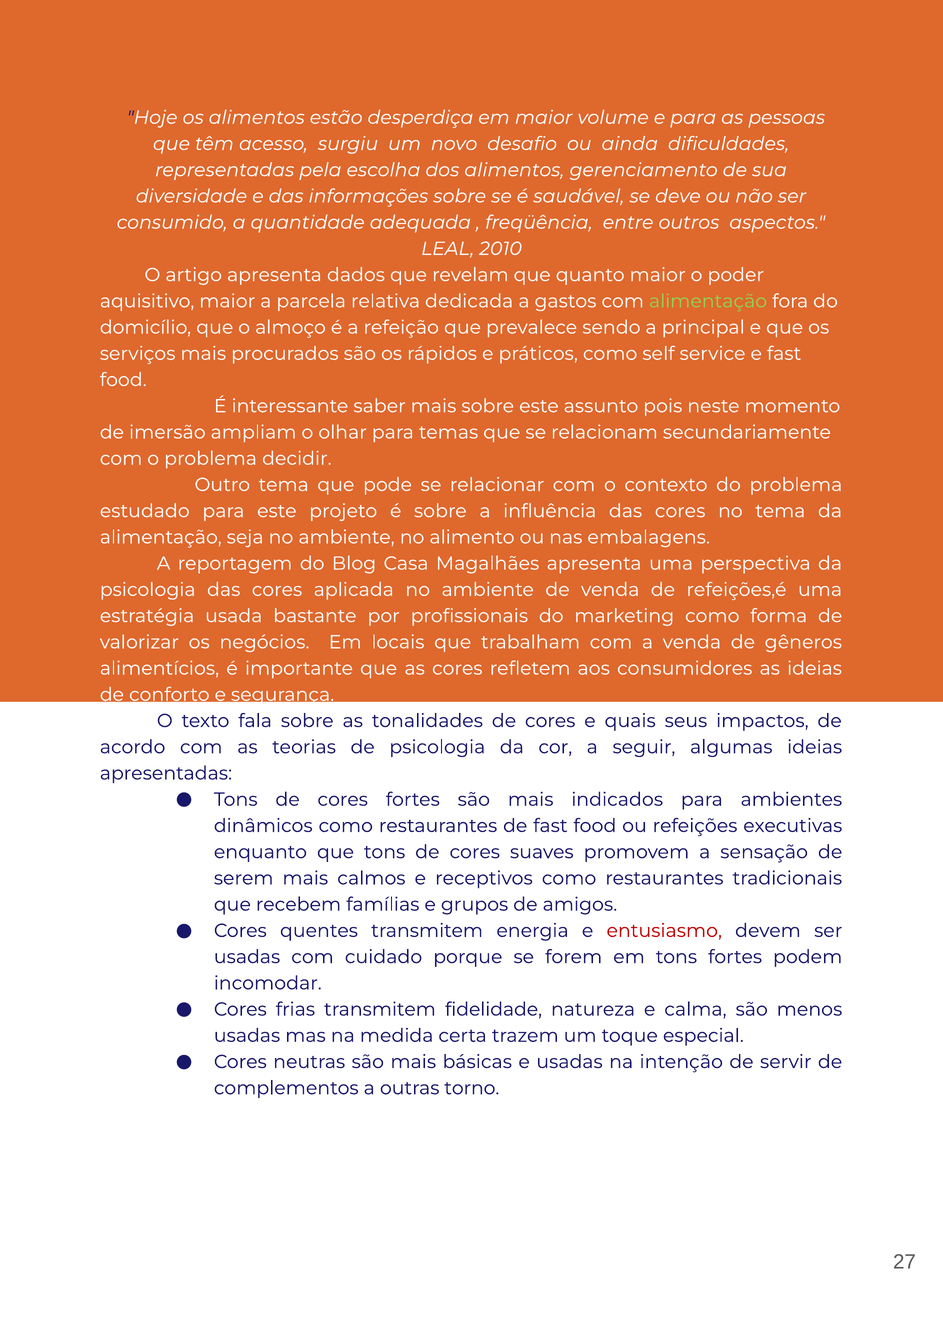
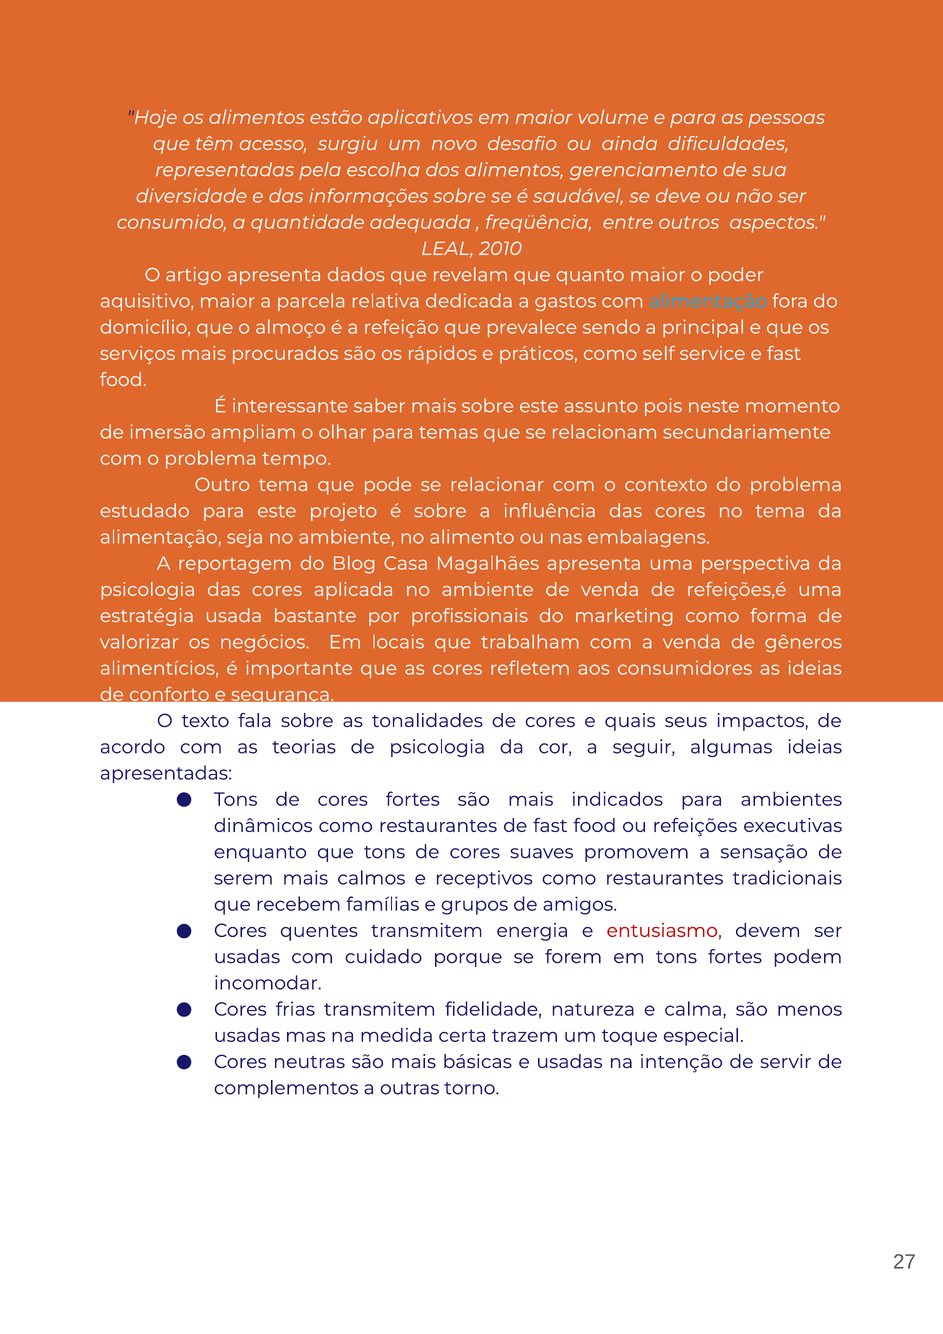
desperdiça: desperdiça -> aplicativos (420, 117)
alimentação colour: light green -> light blue (708, 301)
decidir: decidir -> tempo (297, 458)
